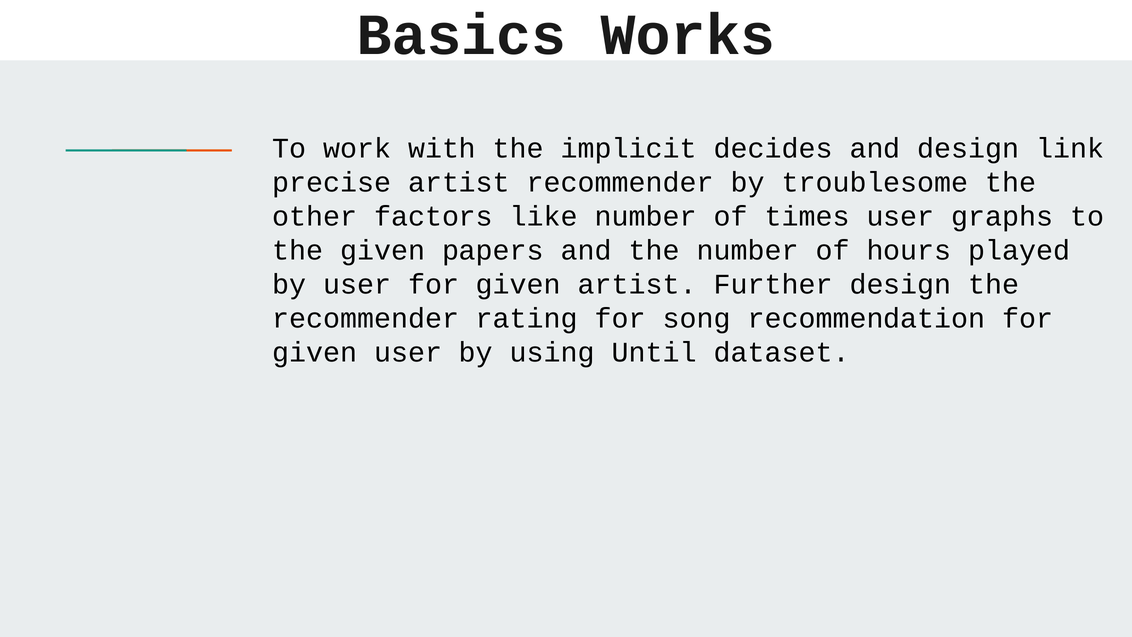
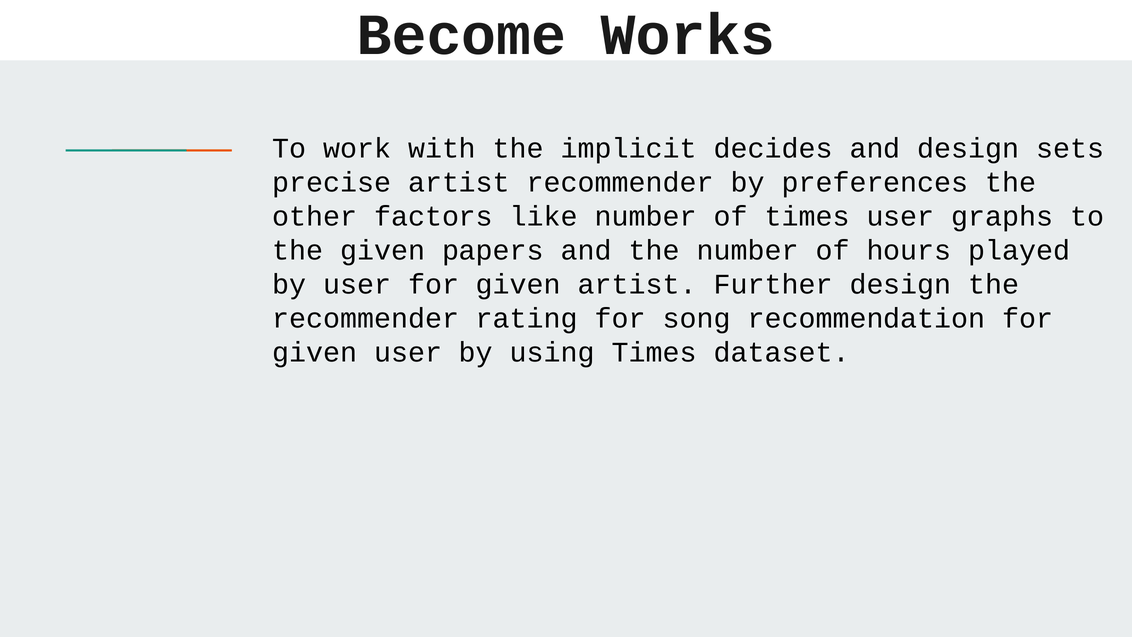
Basics: Basics -> Become (462, 35)
link: link -> sets (1070, 149)
troublesome: troublesome -> preferences (875, 183)
using Until: Until -> Times (654, 352)
